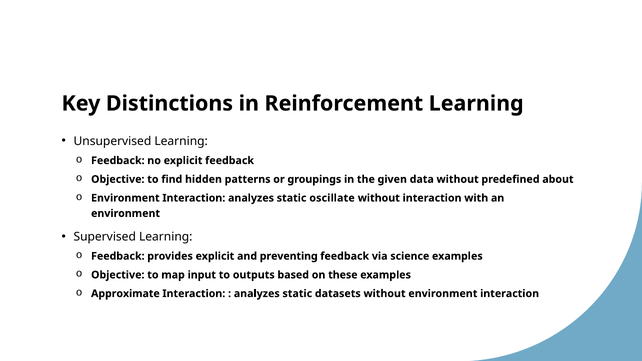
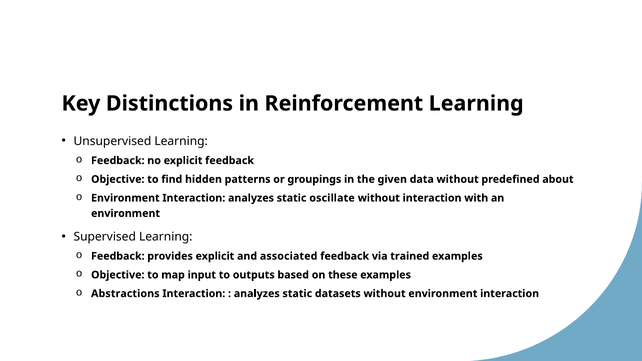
preventing: preventing -> associated (289, 256)
science: science -> trained (410, 256)
Approximate: Approximate -> Abstractions (125, 294)
